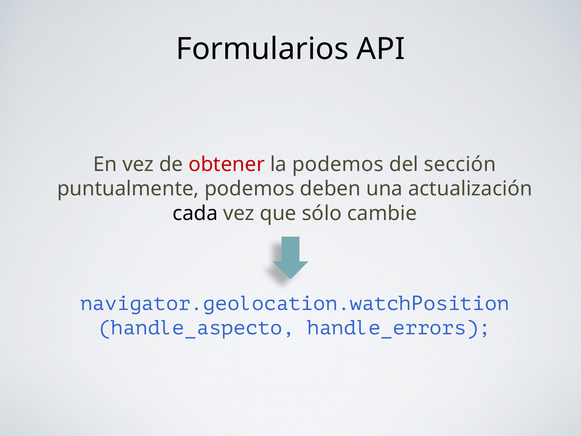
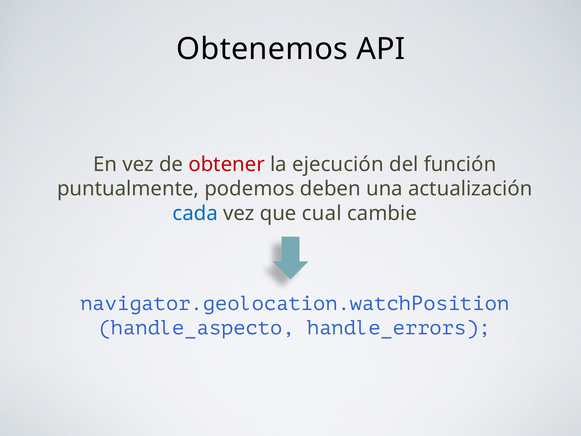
Formularios: Formularios -> Obtenemos (262, 49)
la podemos: podemos -> ejecución (338, 164)
sección: sección -> función (460, 164)
cada colour: black -> blue (195, 213)
sólo: sólo -> cual (322, 213)
